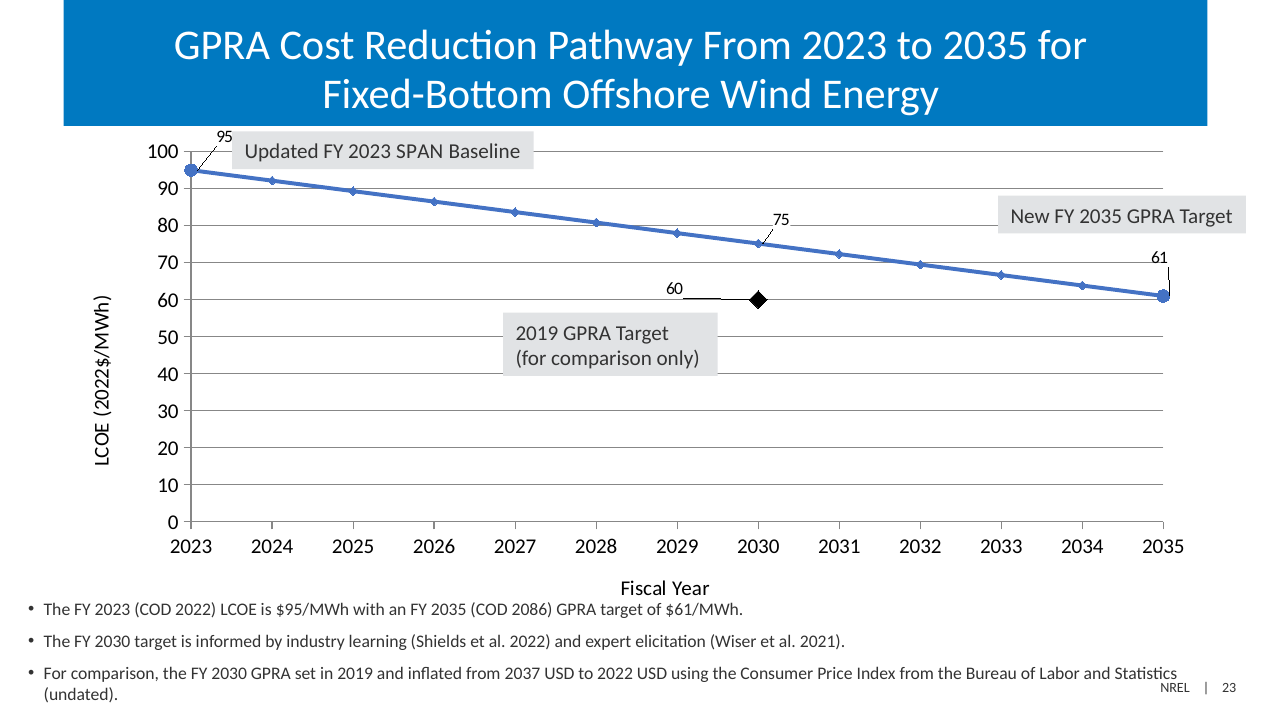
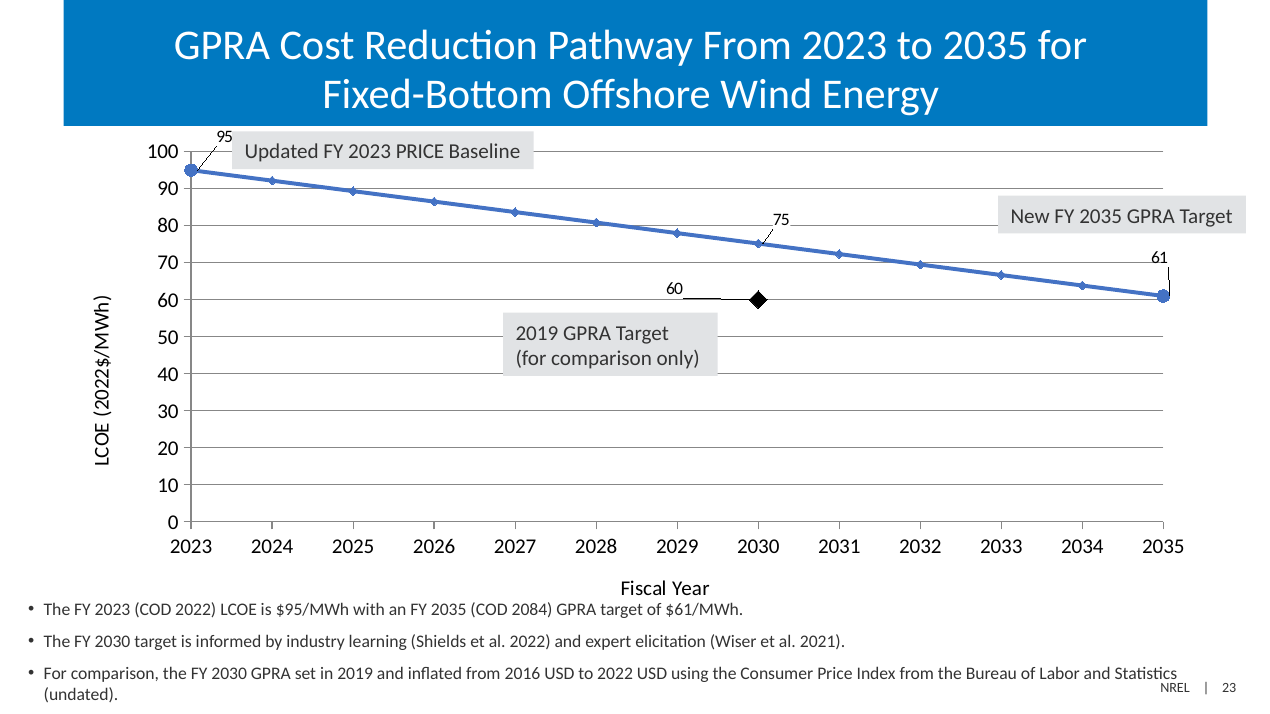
2023 SPAN: SPAN -> PRICE (420, 152)
2086: 2086 -> 2084 (532, 610)
2037: 2037 -> 2016 (523, 674)
